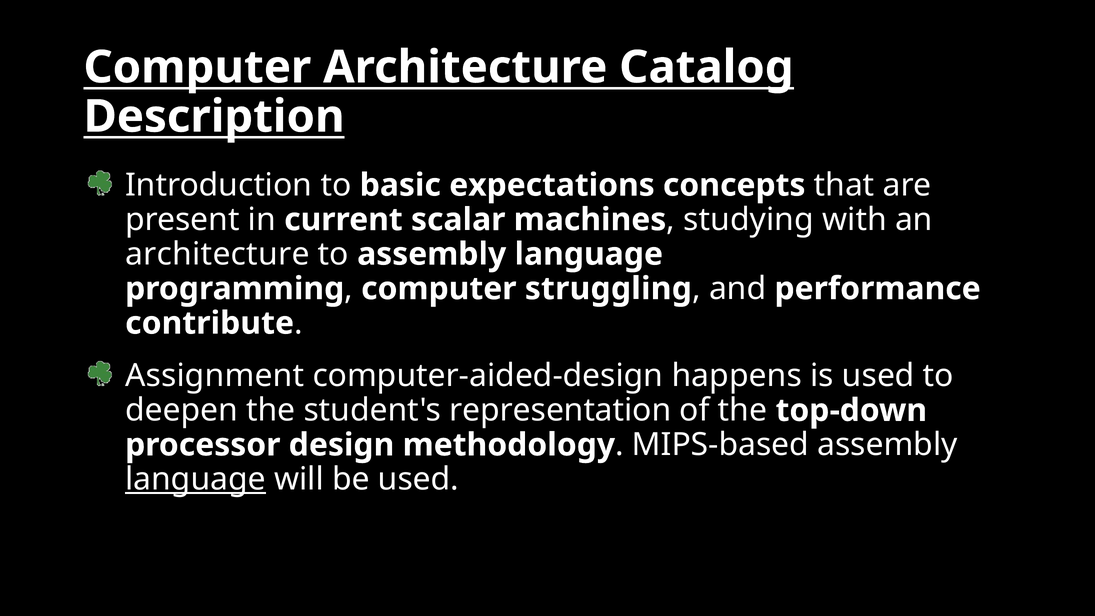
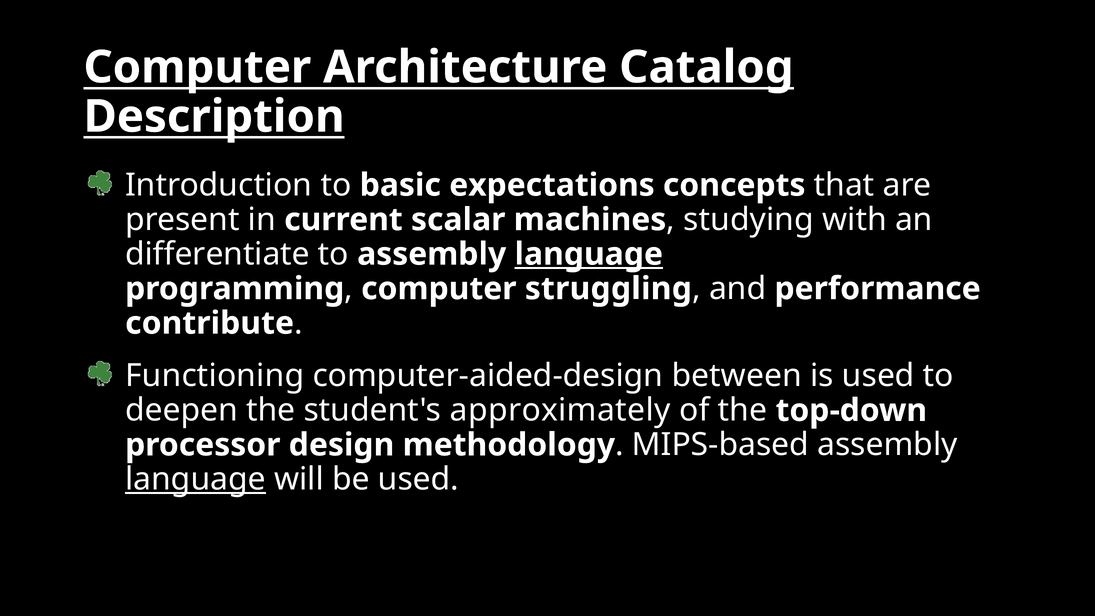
architecture: architecture -> differentiate (218, 254)
language underline: none -> present (589, 254)
Assignment: Assignment -> Functioning (215, 376)
happens: happens -> between (737, 376)
representation: representation -> approximately (560, 410)
